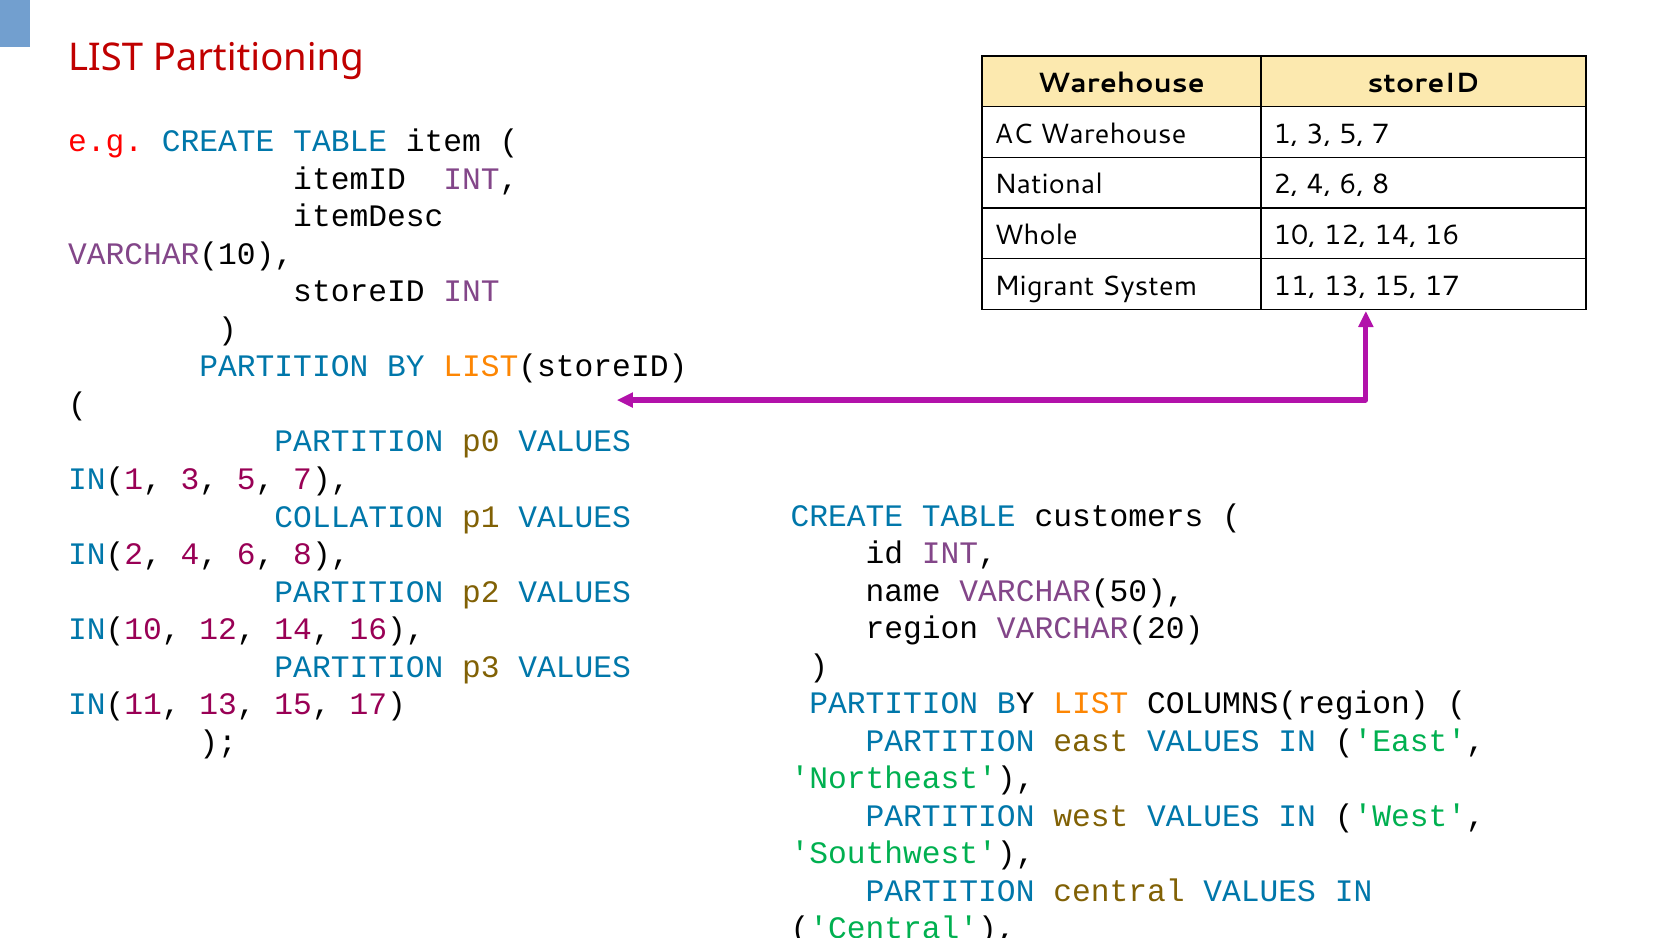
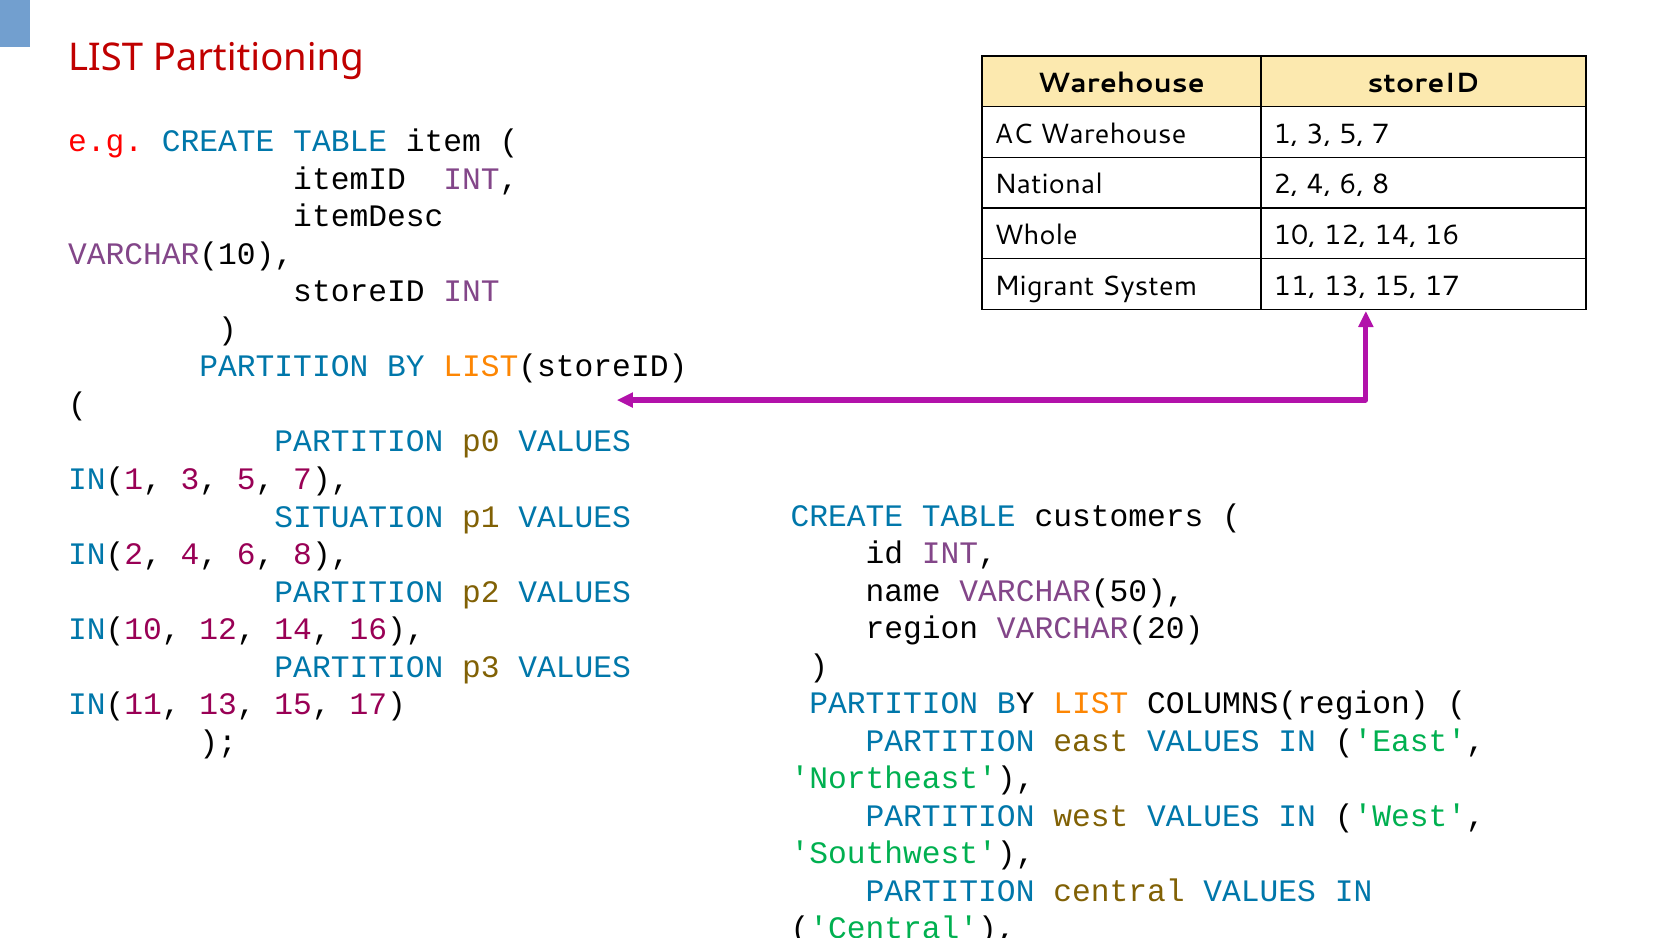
COLLATION: COLLATION -> SITUATION (359, 517)
